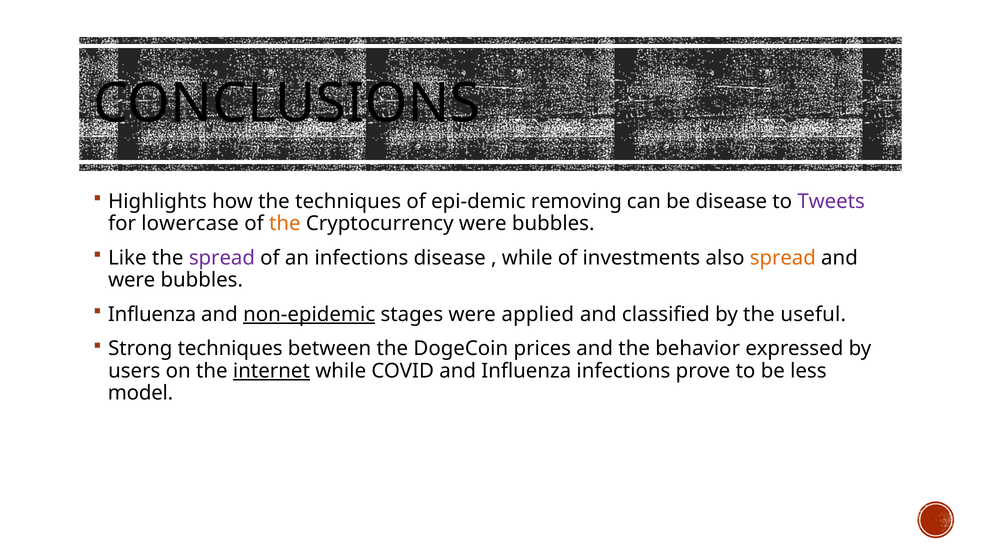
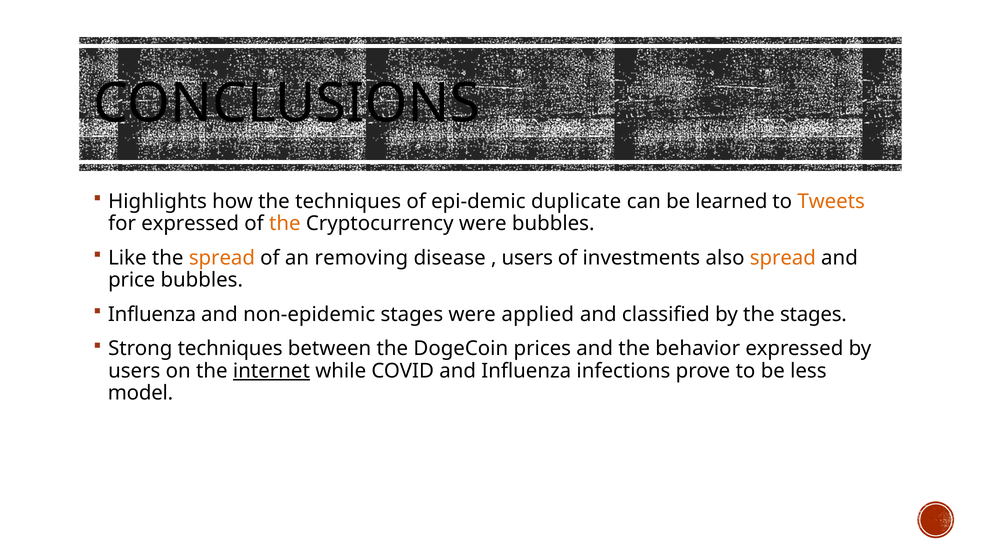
removing: removing -> duplicate (576, 201)
be disease: disease -> learned (731, 201)
Tweets colour: purple -> orange (831, 201)
for lowercase: lowercase -> expressed (190, 223)
spread colour: purple -> orange (222, 258)
an infections: infections -> removing (361, 258)
while: while -> users (527, 258)
were: were -> price (132, 280)
non-epidemic underline: present -> none (309, 314)
the useful: useful -> stages (813, 314)
